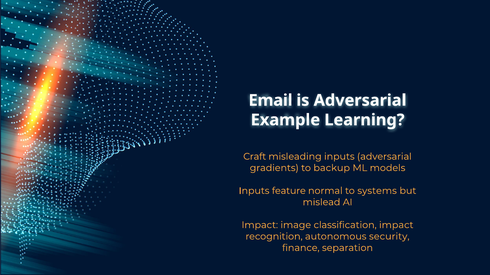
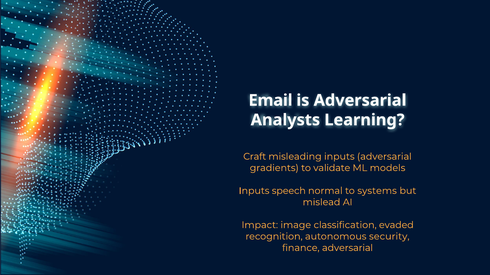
Example: Example -> Analysts (285, 120)
backup: backup -> validate (332, 168)
feature: feature -> speech (289, 191)
classification impact: impact -> evaded (396, 225)
finance separation: separation -> adversarial (348, 248)
